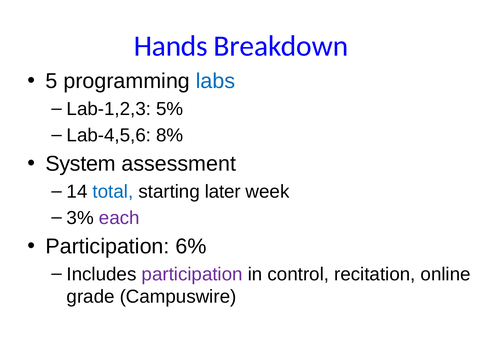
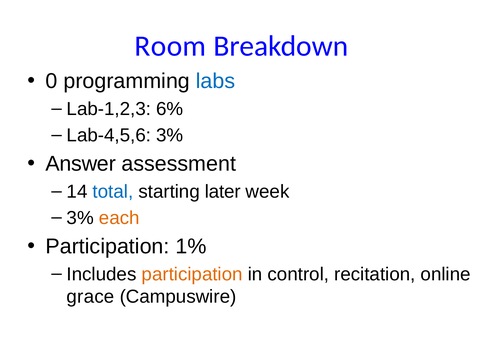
Hands: Hands -> Room (170, 46)
5: 5 -> 0 (51, 81)
5%: 5% -> 6% (170, 109)
8%: 8% -> 3% (170, 135)
System: System -> Answer (81, 164)
each colour: purple -> orange (119, 218)
6%: 6% -> 1% (191, 247)
participation colour: purple -> orange (192, 274)
grade: grade -> grace (91, 297)
